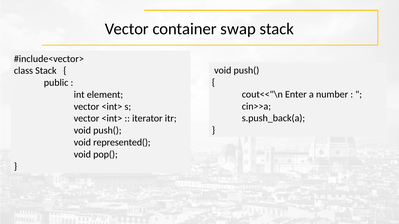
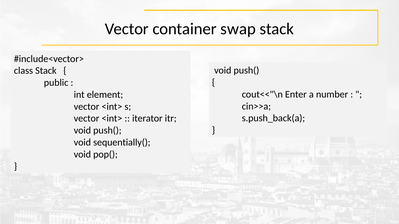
represented(: represented( -> sequentially( (122, 143)
